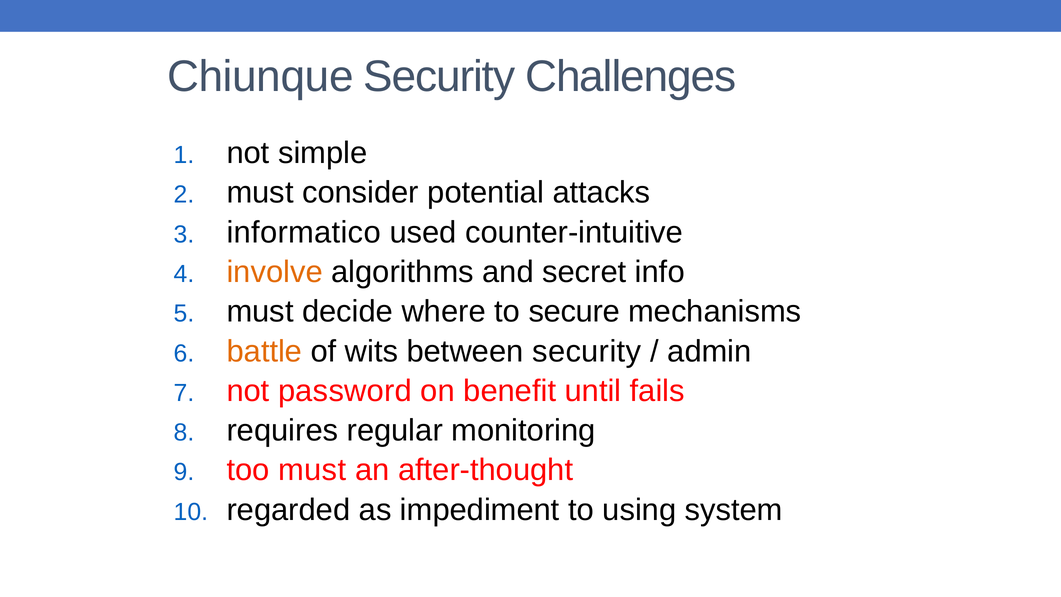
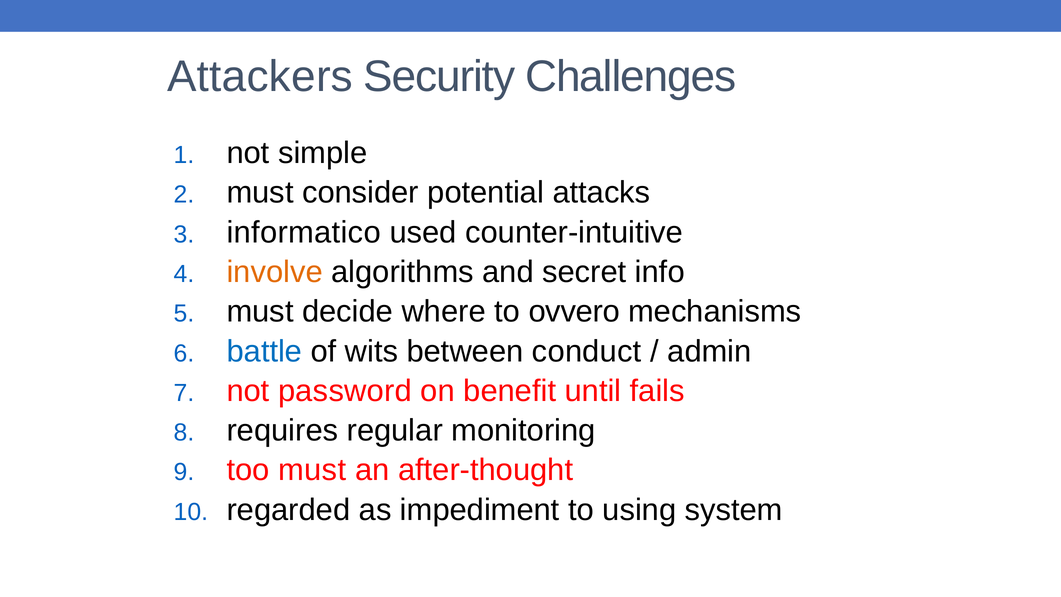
Chiunque: Chiunque -> Attackers (260, 77)
secure: secure -> ovvero (574, 312)
battle colour: orange -> blue (264, 351)
between security: security -> conduct (587, 351)
